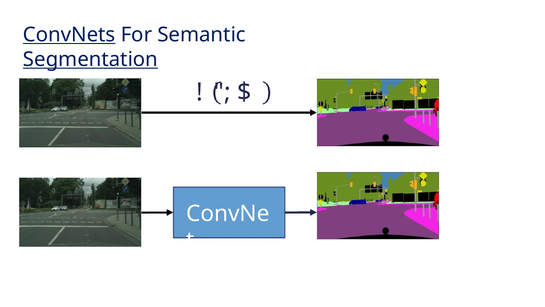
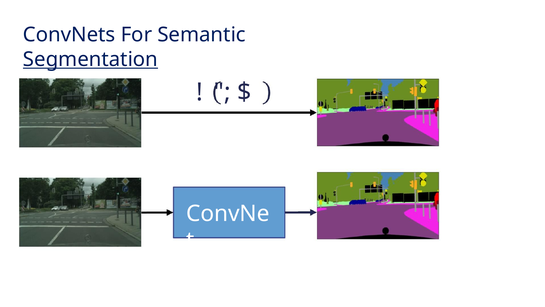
ConvNets underline: present -> none (69, 35)
